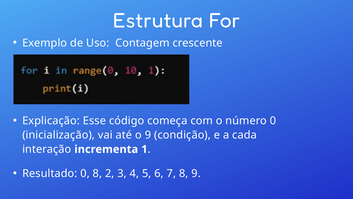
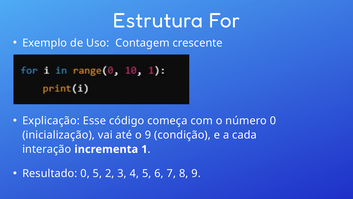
0 8: 8 -> 5 (97, 173)
